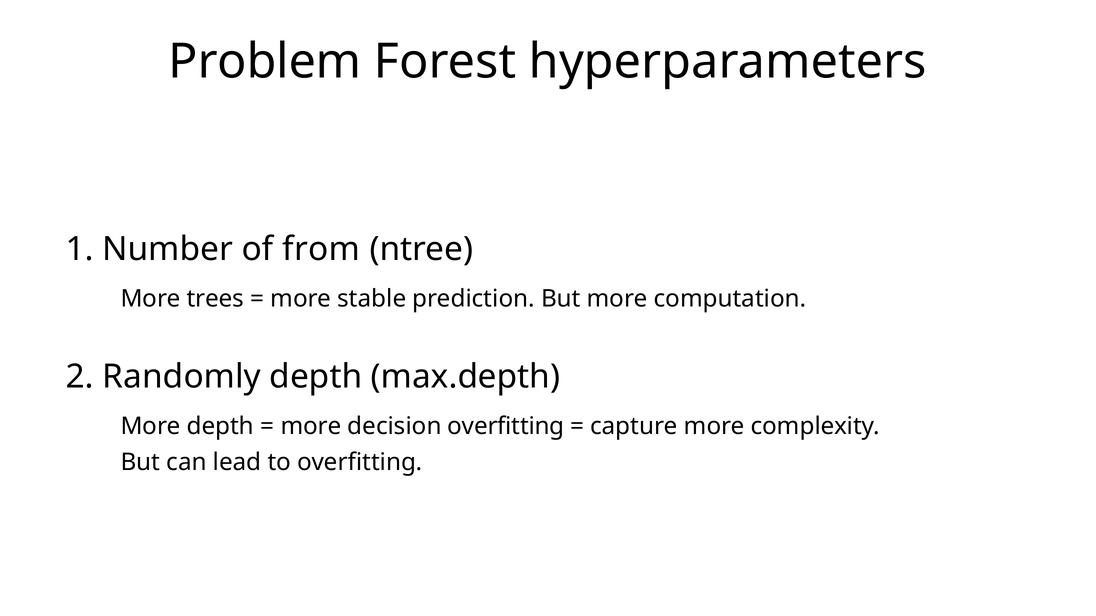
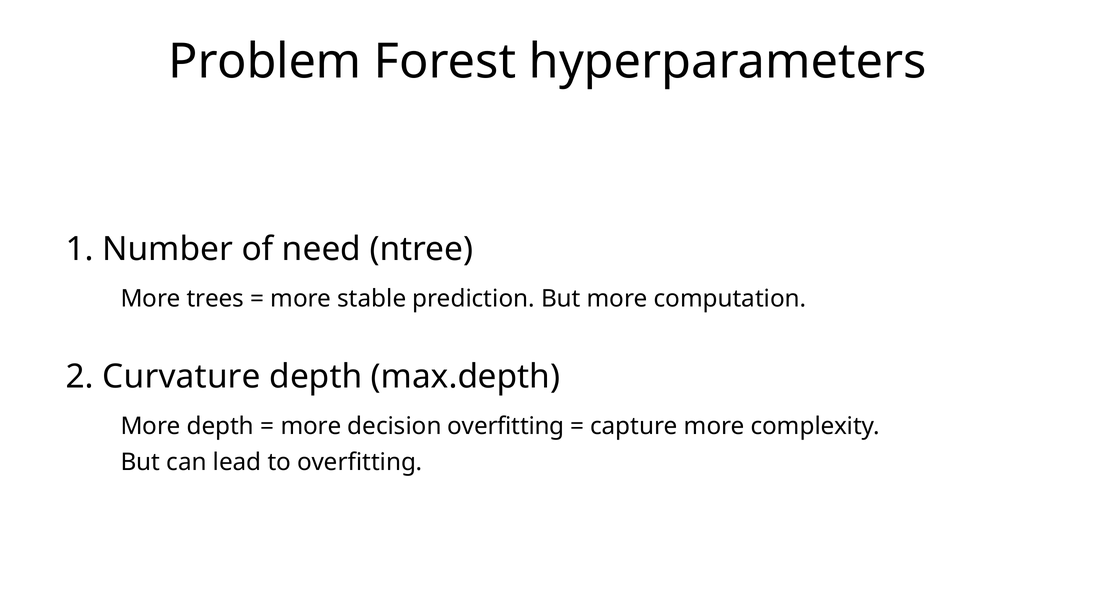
from: from -> need (321, 249)
Randomly: Randomly -> Curvature (182, 377)
